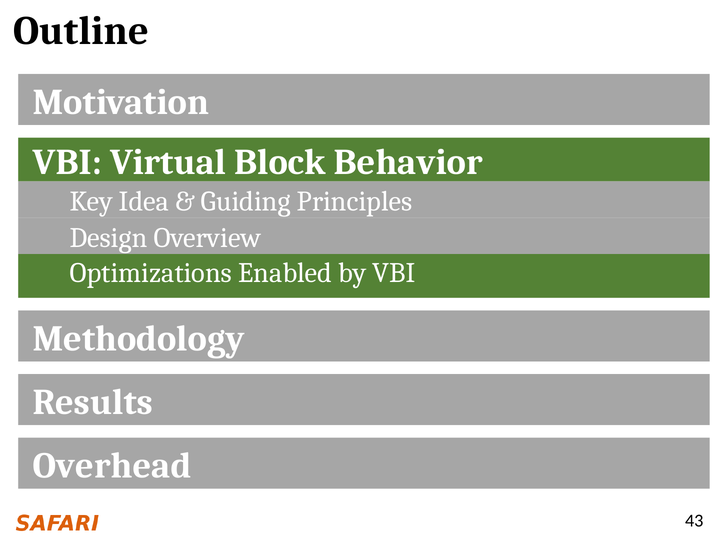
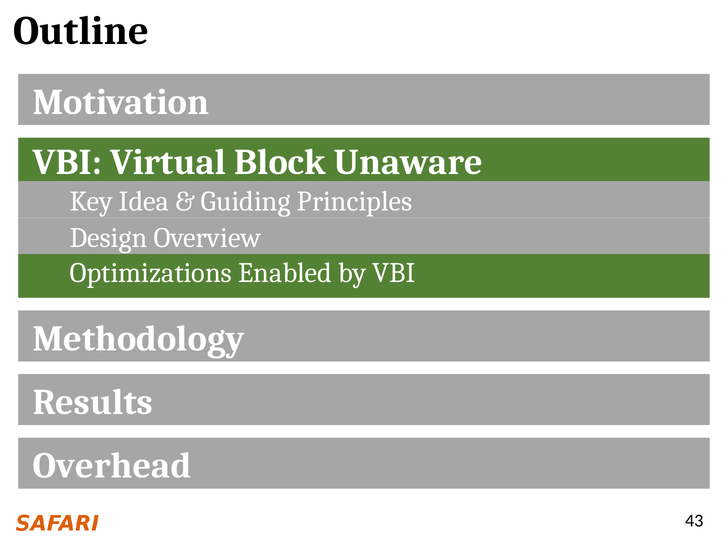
Behavior: Behavior -> Unaware (408, 162)
